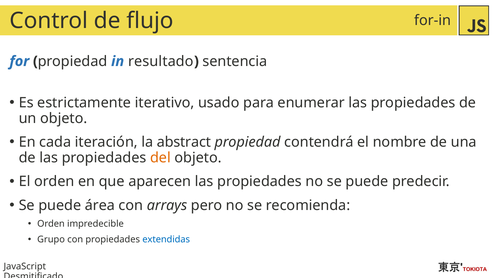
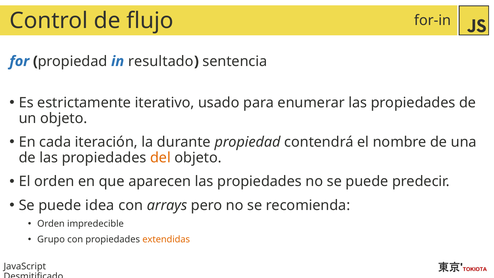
abstract: abstract -> durante (184, 142)
área: área -> idea (100, 205)
extendidas colour: blue -> orange (166, 239)
